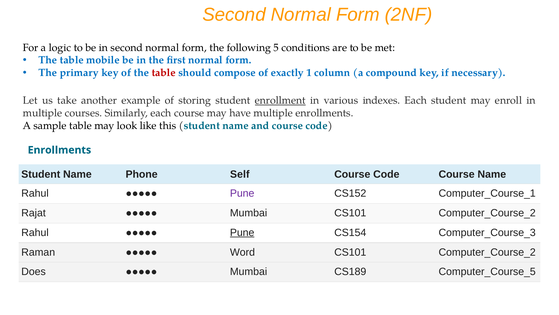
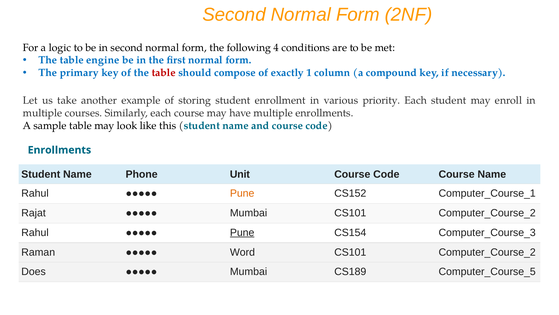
5: 5 -> 4 (276, 47)
mobile: mobile -> engine (103, 60)
enrollment underline: present -> none (280, 100)
indexes: indexes -> priority (381, 100)
Self: Self -> Unit (240, 174)
Pune colour: purple -> orange (242, 193)
